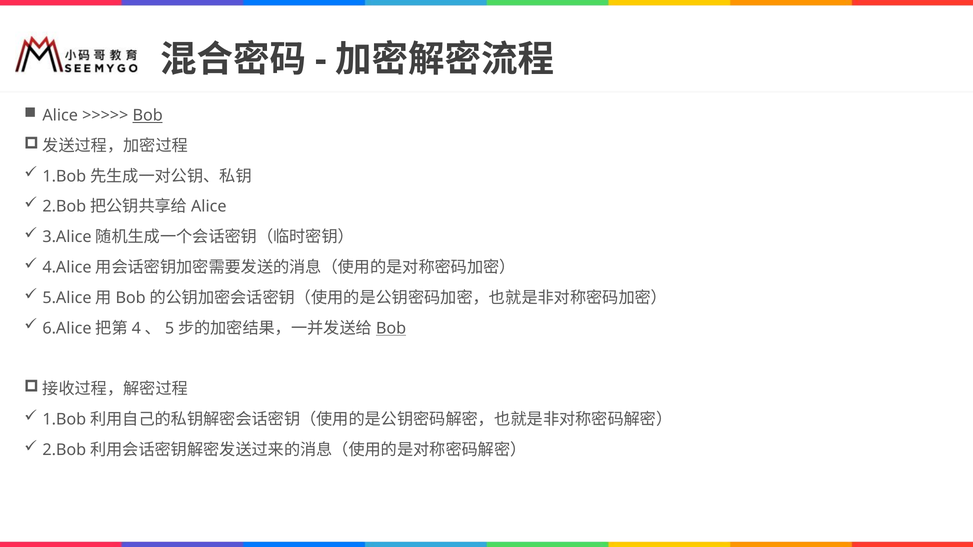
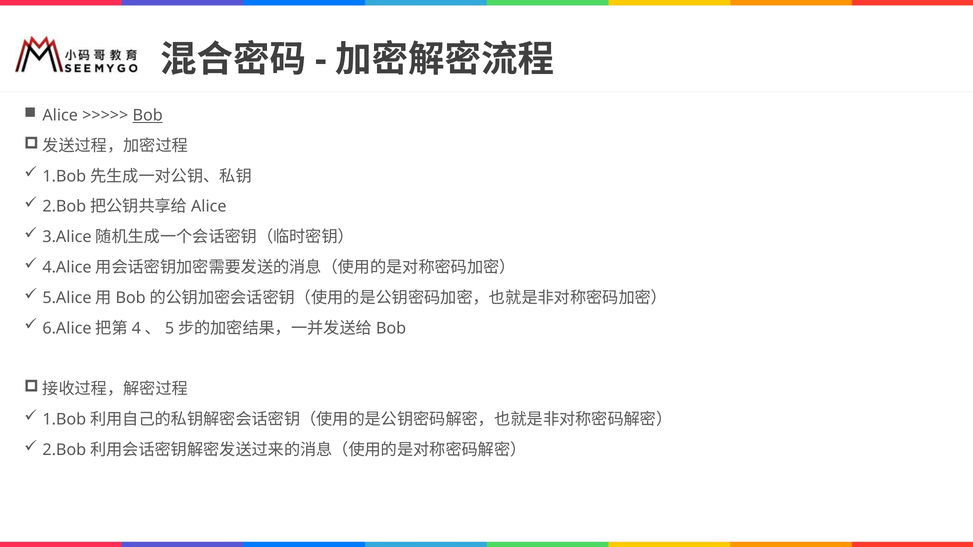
Bob underline: present -> none (391, 328)
